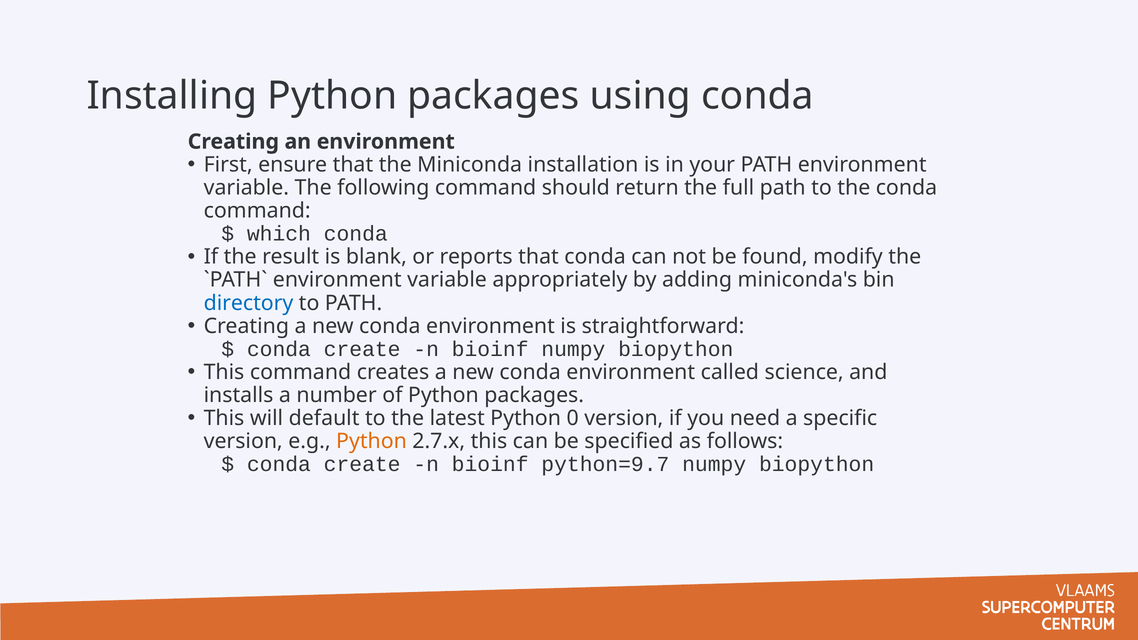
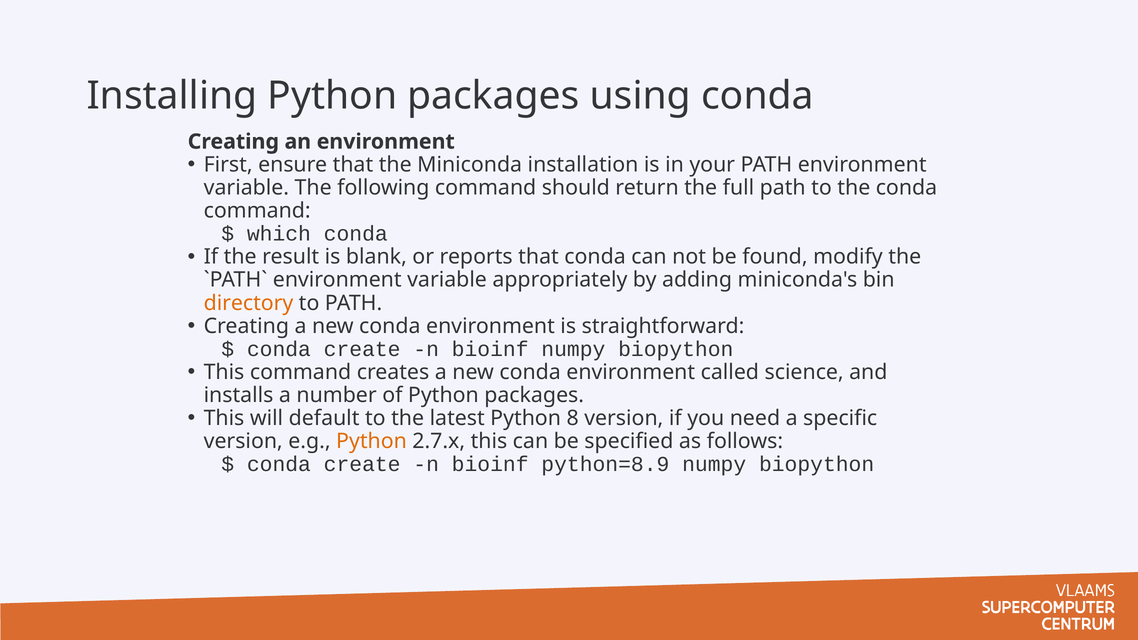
directory colour: blue -> orange (248, 303)
0: 0 -> 8 (573, 418)
python=9.7: python=9.7 -> python=8.9 (605, 464)
